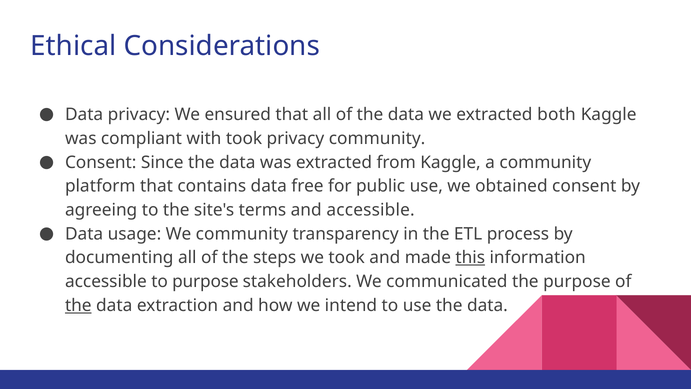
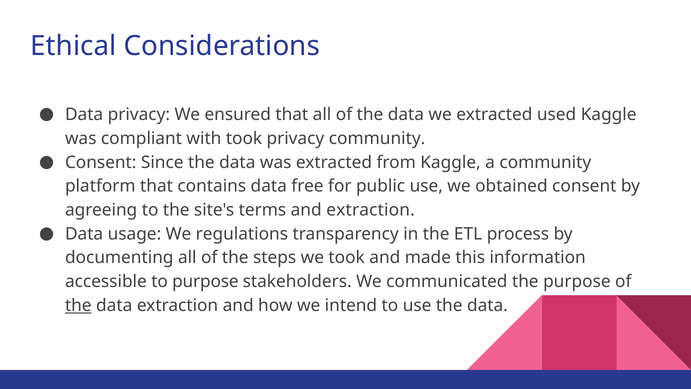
both: both -> used (557, 115)
and accessible: accessible -> extraction (371, 210)
We community: community -> regulations (242, 234)
this underline: present -> none (470, 258)
